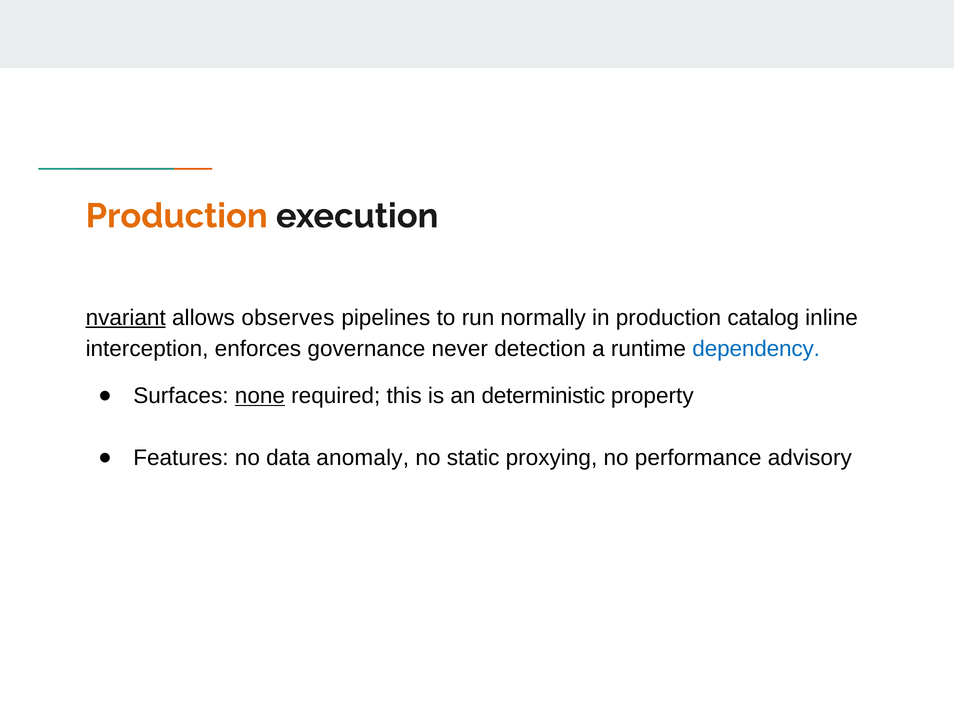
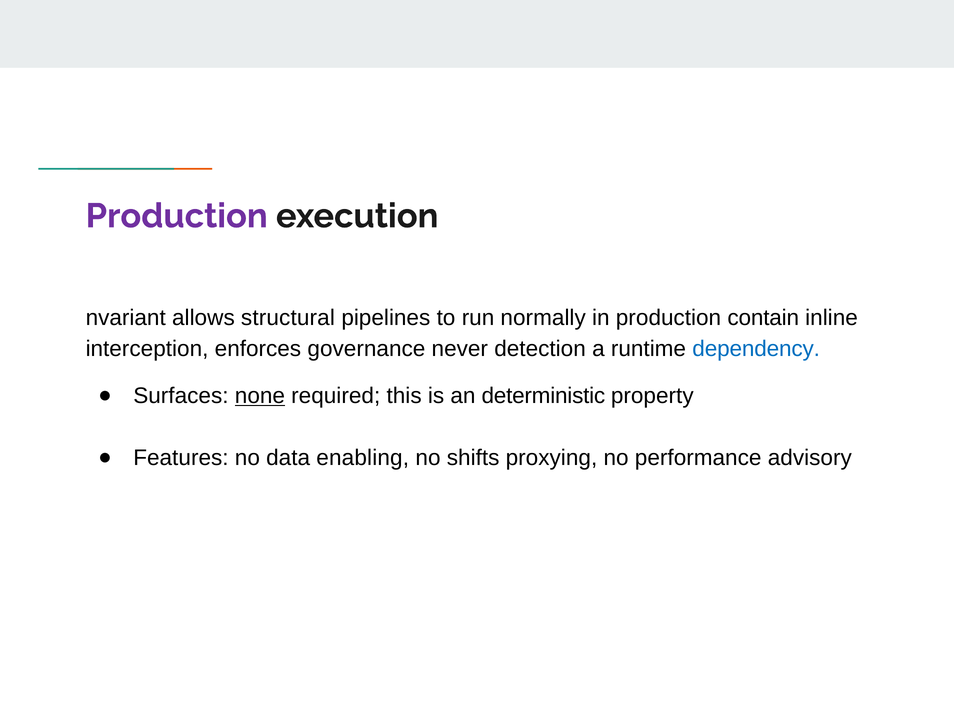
Production colour: orange -> purple (177, 216)
nvariant underline: present -> none (126, 318)
observes: observes -> structural (288, 318)
catalog: catalog -> contain (763, 318)
anomaly: anomaly -> enabling (363, 458)
static: static -> shifts (473, 458)
